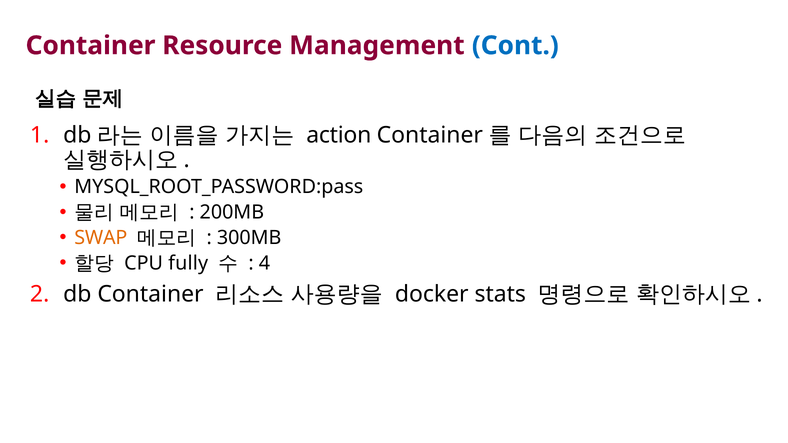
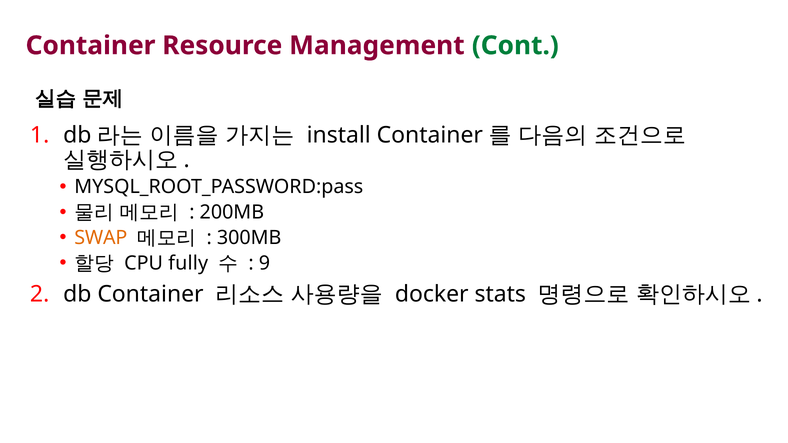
Cont colour: blue -> green (515, 46)
action: action -> install (339, 135)
4: 4 -> 9 (264, 263)
